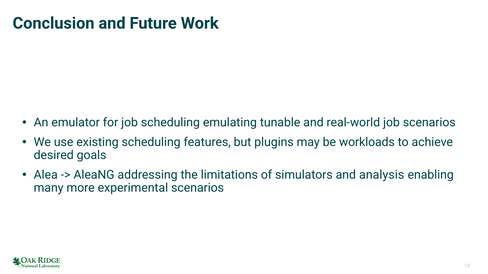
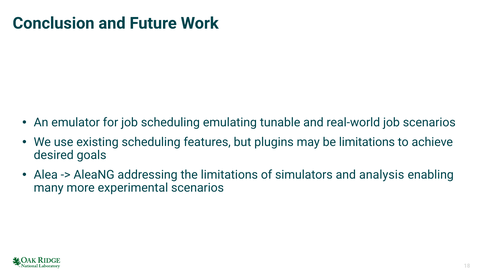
be workloads: workloads -> limitations (367, 142)
